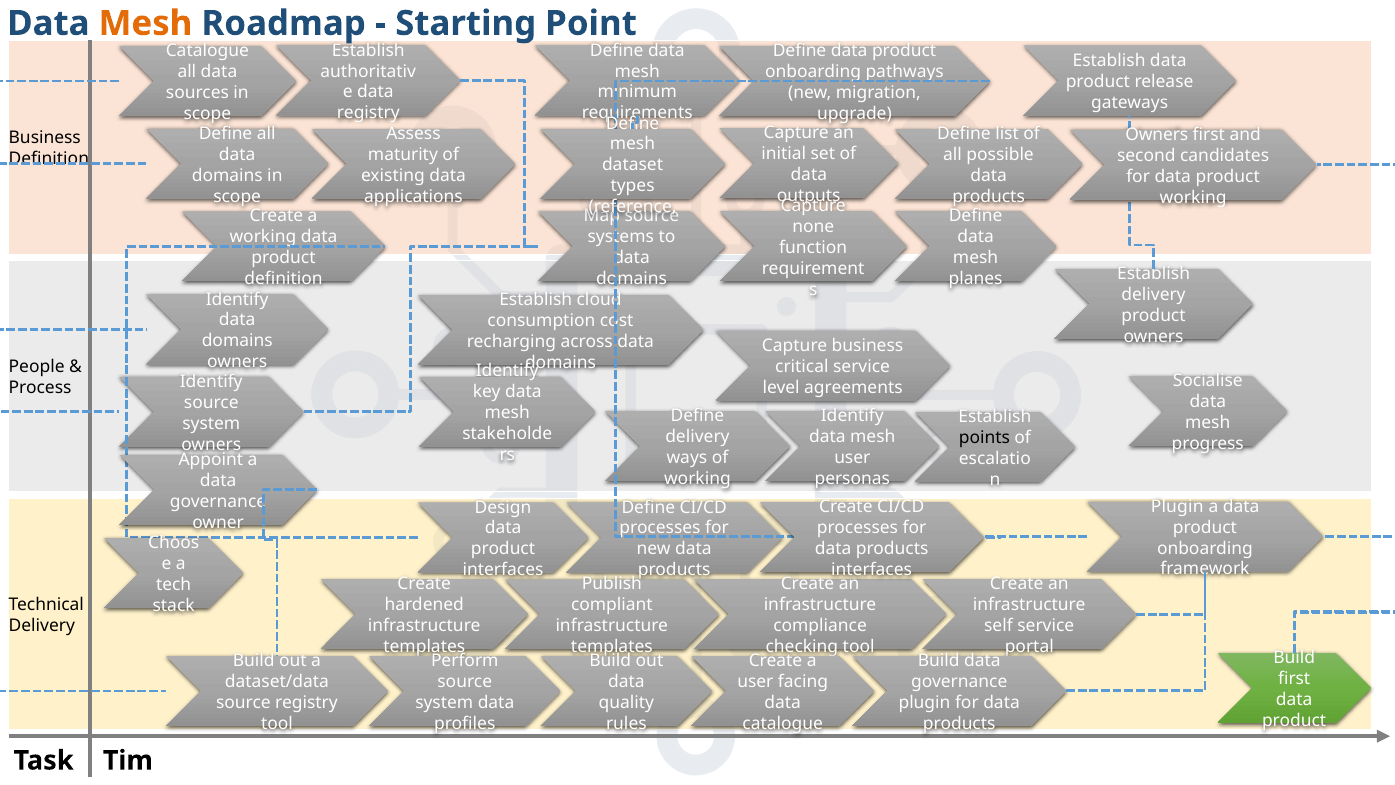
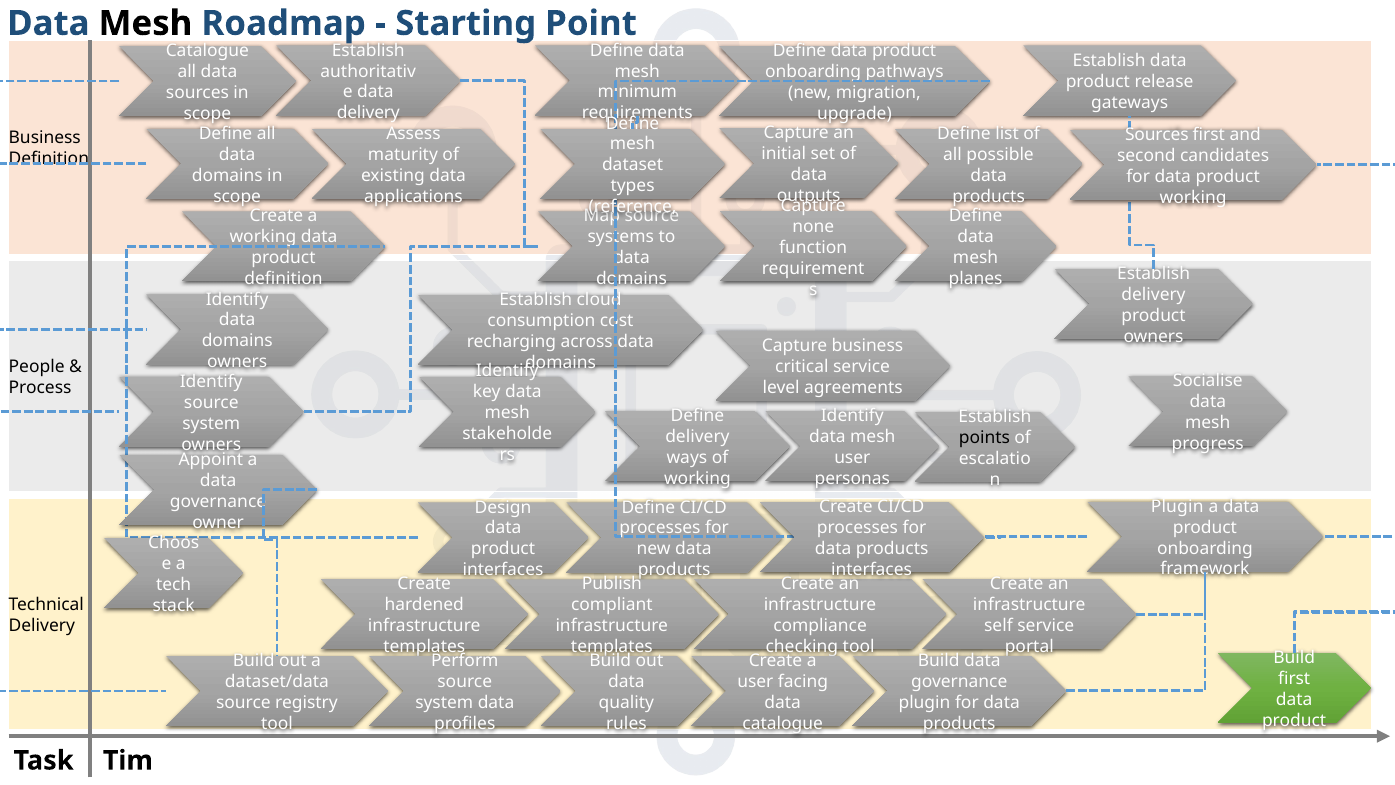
Mesh colour: orange -> black (145, 23)
registry: registry -> delivery (368, 113)
Owners: Owners -> Sources (1157, 134)
